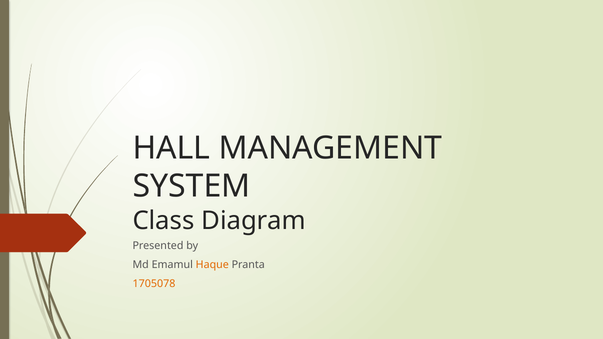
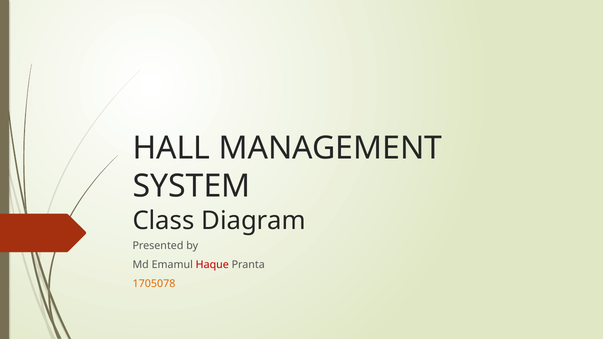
Haque colour: orange -> red (212, 265)
